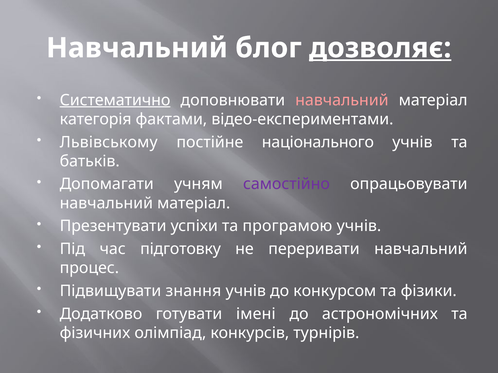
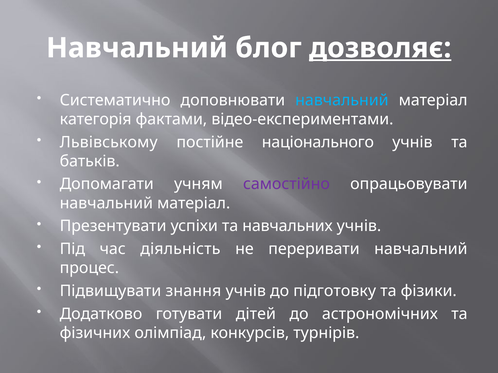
Систематично underline: present -> none (115, 100)
навчальний colour: pink -> light blue (342, 100)
програмою: програмою -> навчальних (287, 226)
підготовку: підготовку -> діяльність (180, 249)
конкурсом: конкурсом -> підготовку (335, 291)
імені: імені -> дітей (256, 314)
